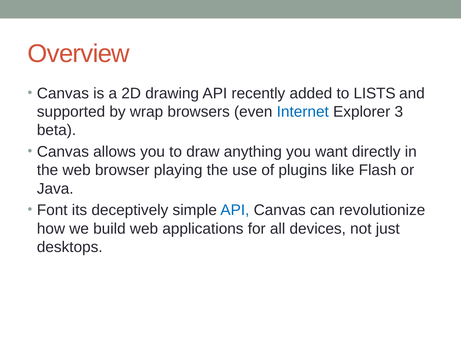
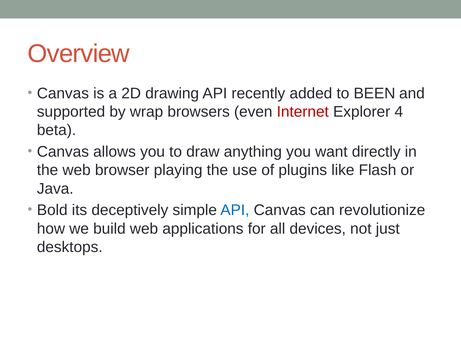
LISTS: LISTS -> BEEN (374, 93)
Internet colour: blue -> red (303, 112)
3: 3 -> 4 (399, 112)
Font: Font -> Bold (52, 210)
